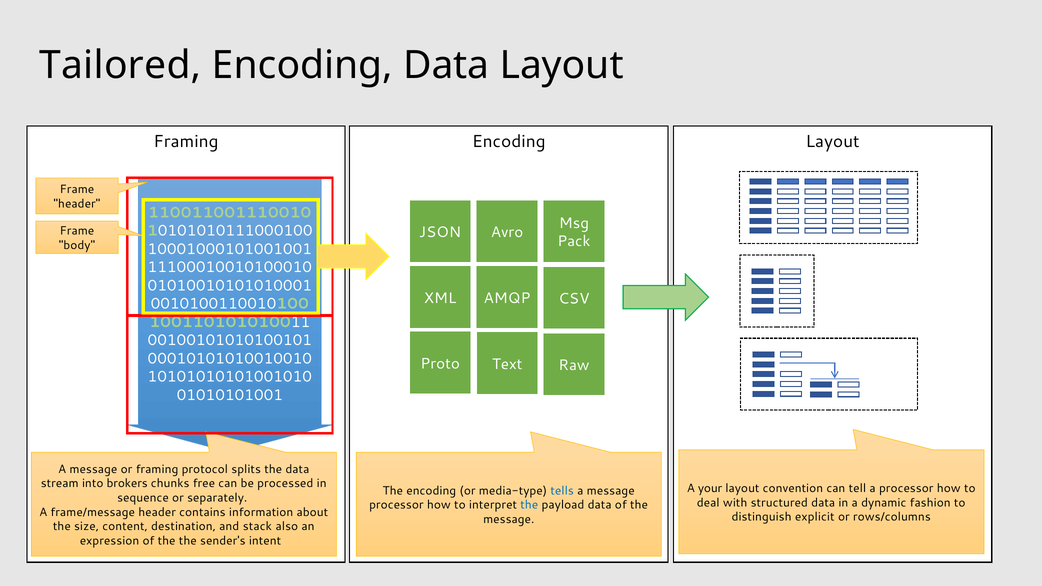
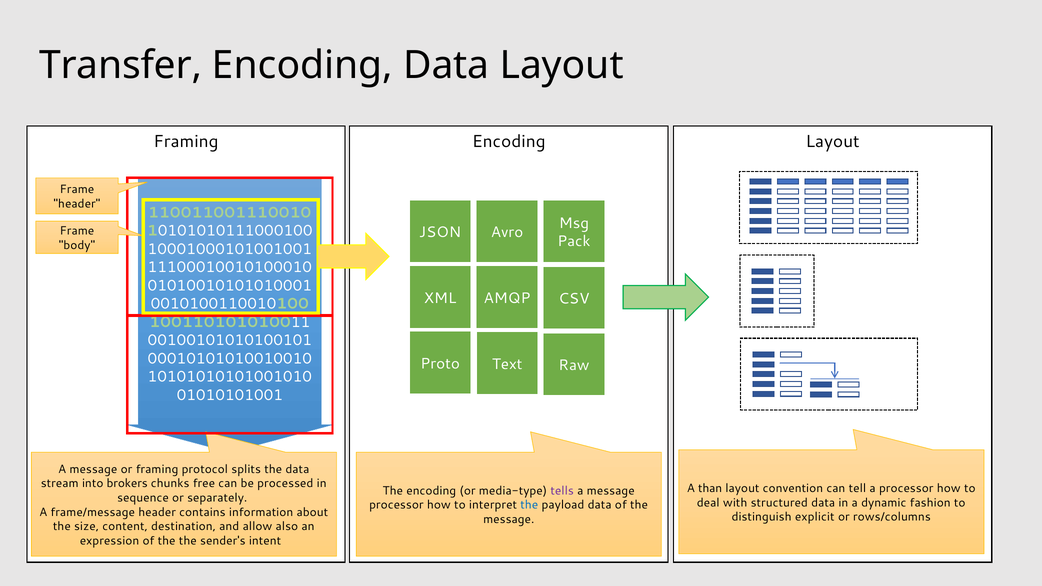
Tailored: Tailored -> Transfer (121, 65)
your: your -> than (710, 488)
tells colour: blue -> purple (562, 491)
stack: stack -> allow (257, 527)
